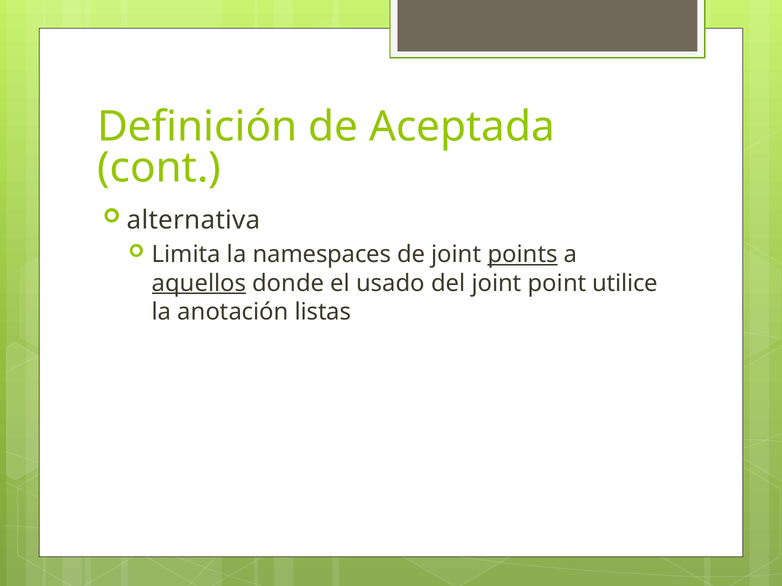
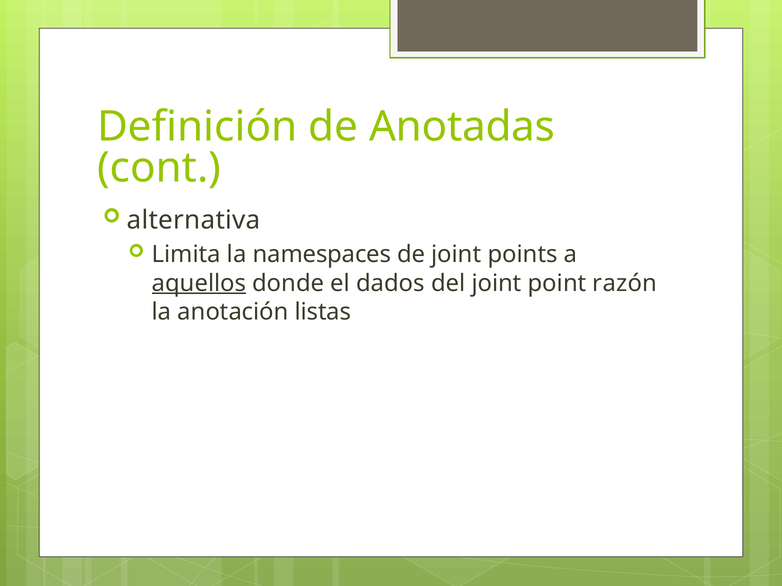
Aceptada: Aceptada -> Anotadas (462, 127)
points underline: present -> none (523, 255)
usado: usado -> dados (391, 283)
utilice: utilice -> razón (625, 283)
